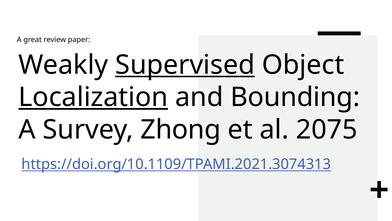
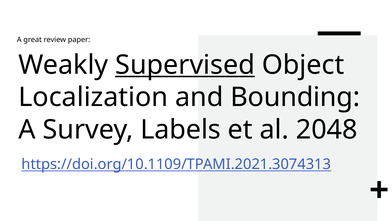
Localization underline: present -> none (93, 97)
Zhong: Zhong -> Labels (181, 129)
2075: 2075 -> 2048 (327, 129)
